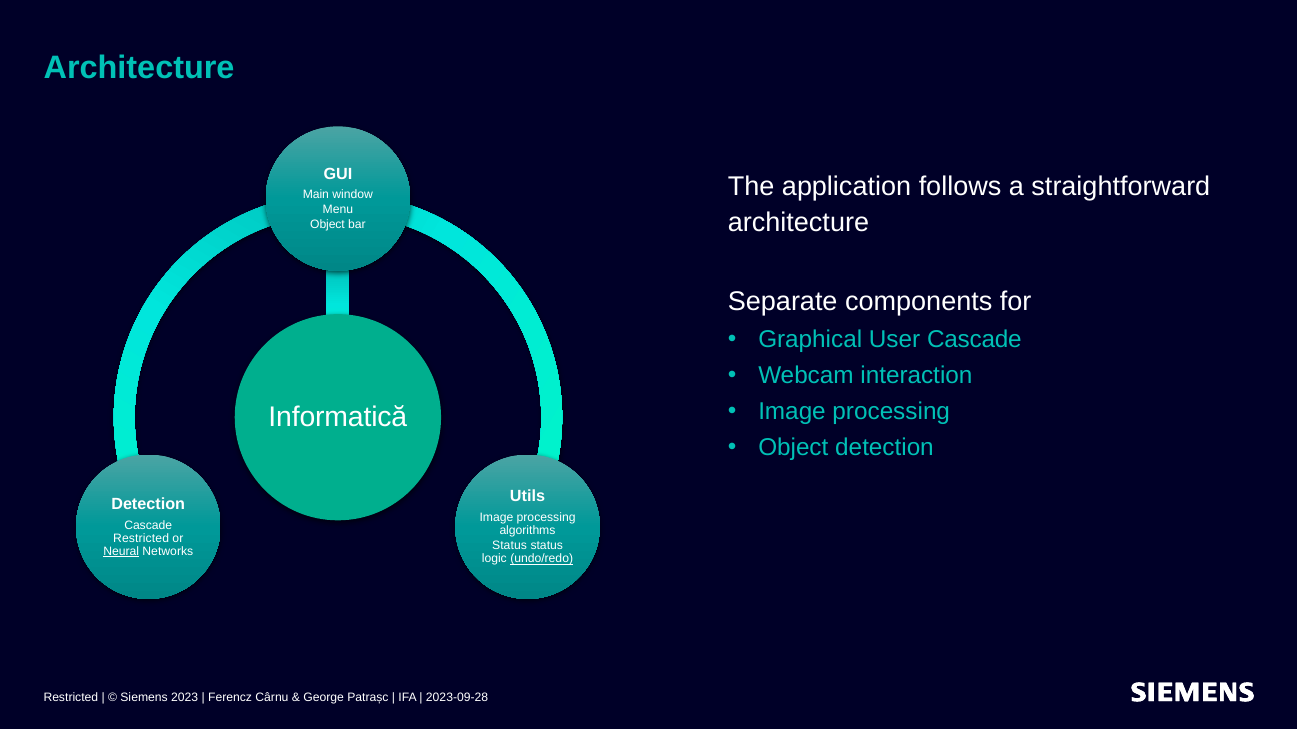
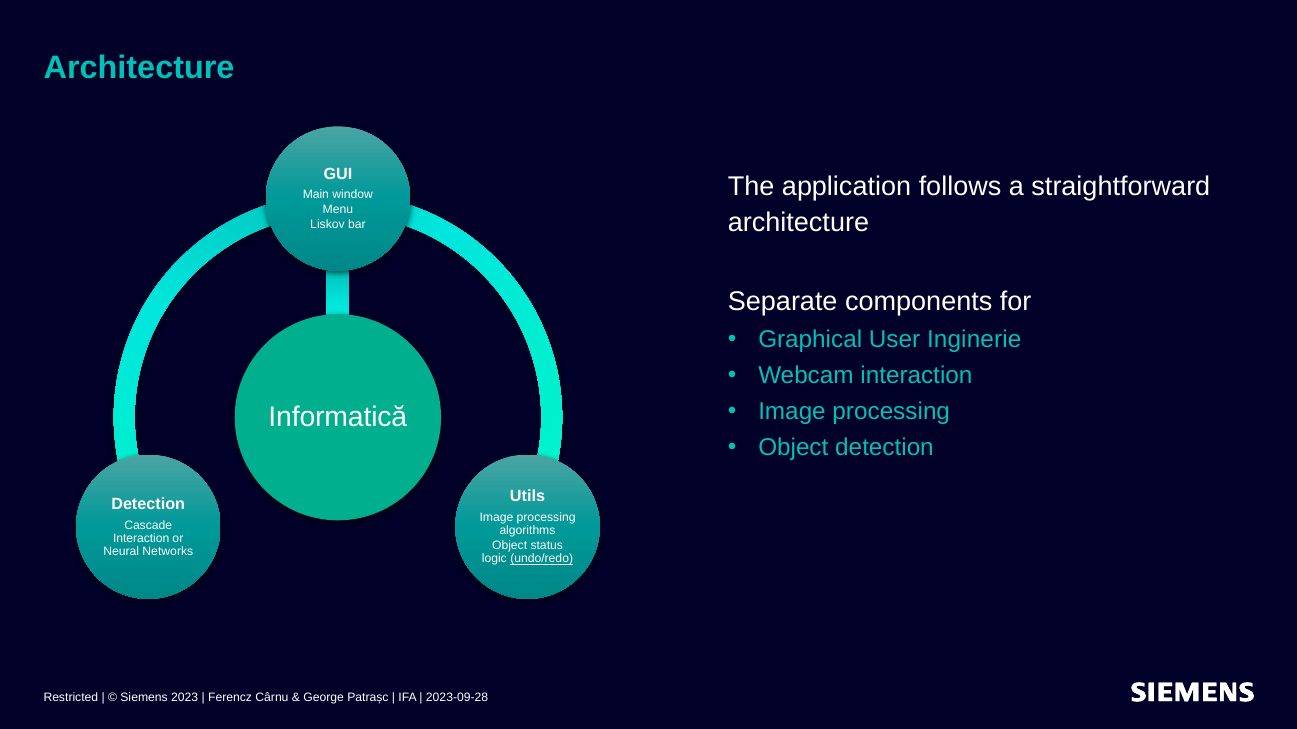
Object: Object -> Liskov (327, 225)
User Cascade: Cascade -> Inginerie (974, 340)
Restricted: Restricted -> Interaction (141, 539)
Status: Status -> Object (510, 546)
Neural underline: present -> none (121, 552)
